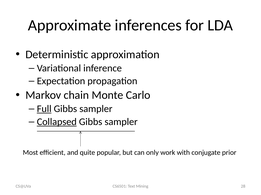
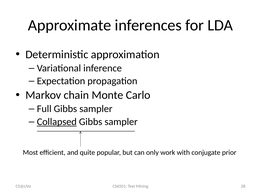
Full underline: present -> none (44, 109)
